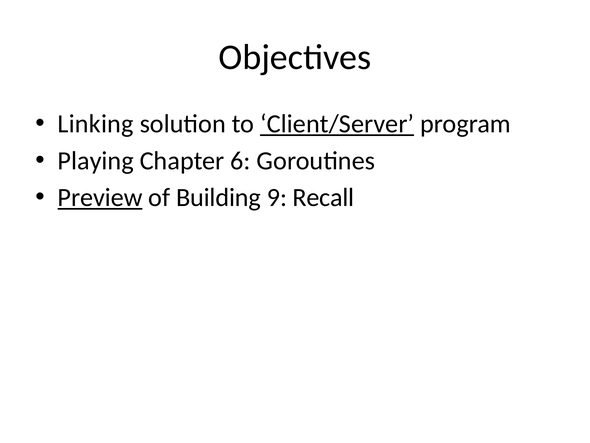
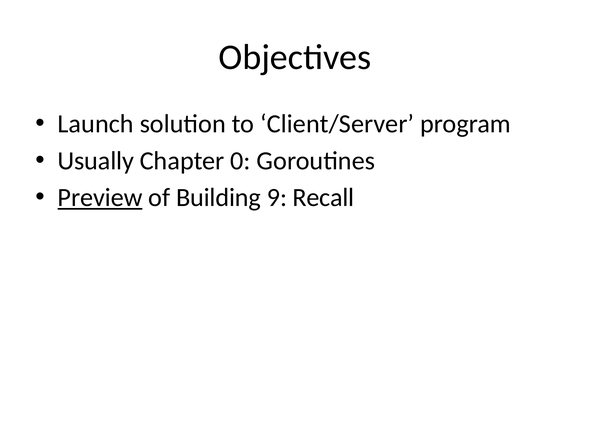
Linking: Linking -> Launch (96, 124)
Client/Server underline: present -> none (337, 124)
Playing: Playing -> Usually (96, 161)
6: 6 -> 0 (240, 161)
